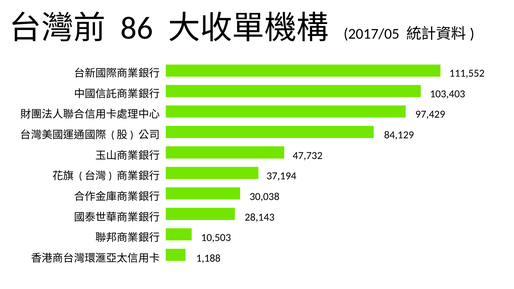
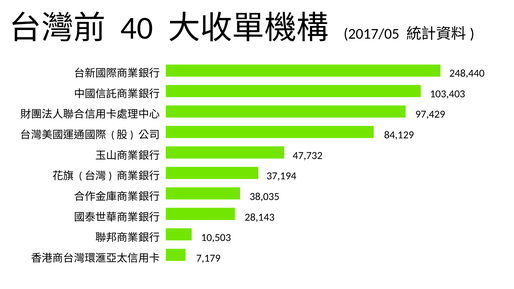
86: 86 -> 40 (137, 28)
111,552: 111,552 -> 248,440 (467, 73)
30,038: 30,038 -> 38,035 (265, 197)
1,188: 1,188 -> 7,179 (208, 258)
